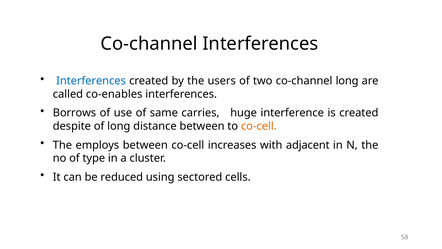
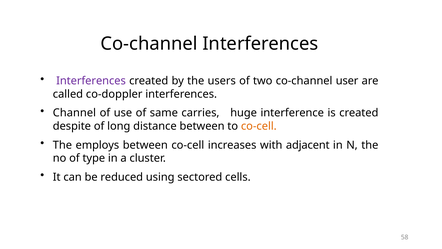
Interferences colour: blue -> purple (91, 81)
co-channel long: long -> user (347, 81)
co-enables: co-enables -> co-doppler (114, 94)
Borrows: Borrows -> Channel (74, 113)
